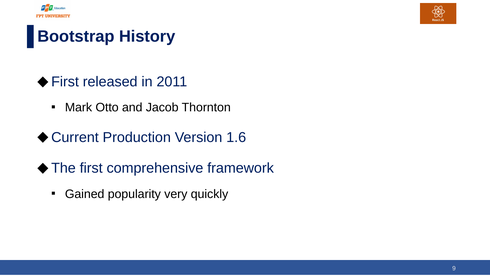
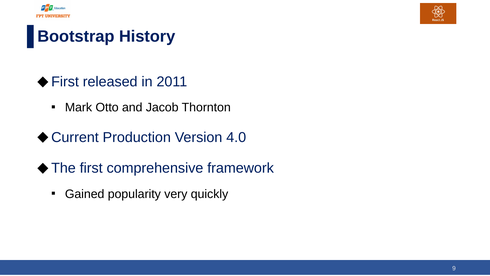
1.6: 1.6 -> 4.0 (236, 137)
